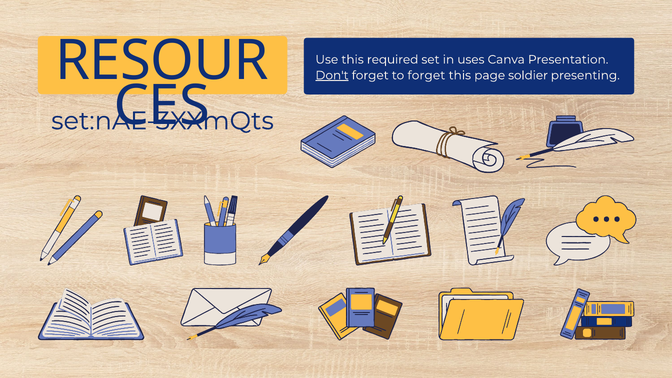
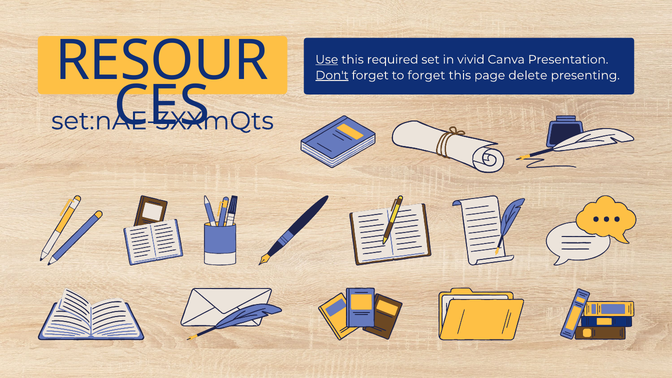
Use underline: none -> present (327, 60)
uses: uses -> vivid (471, 60)
soldier: soldier -> delete (528, 75)
